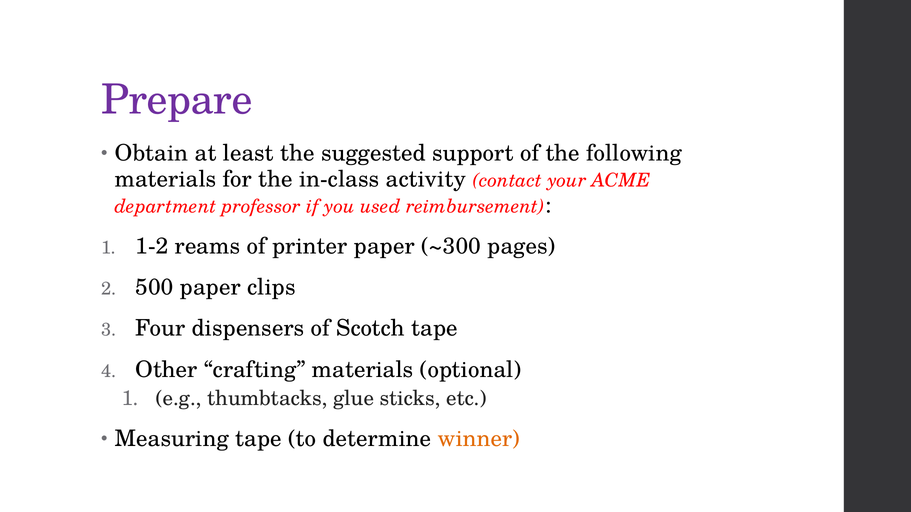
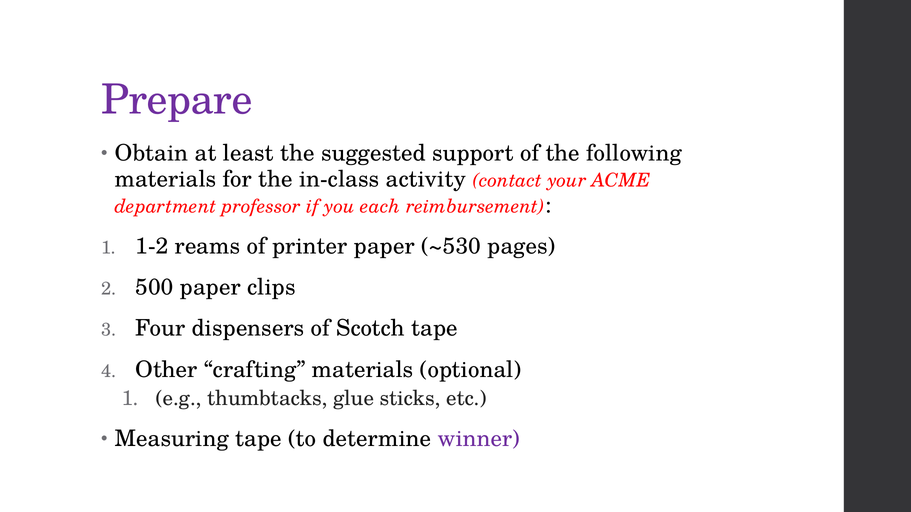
used: used -> each (380, 206)
~300: ~300 -> ~530 (451, 246)
winner colour: orange -> purple (479, 439)
